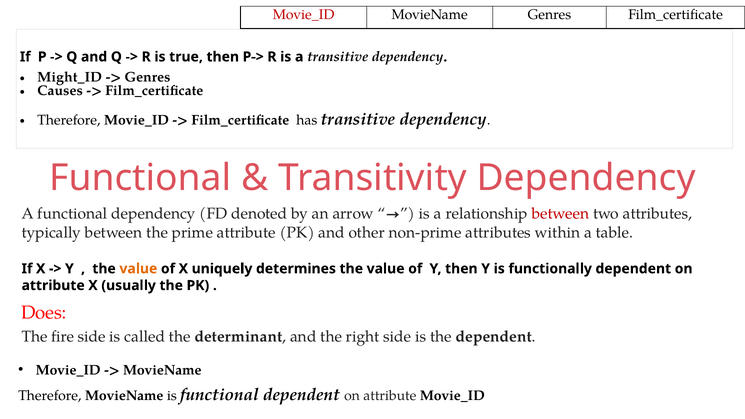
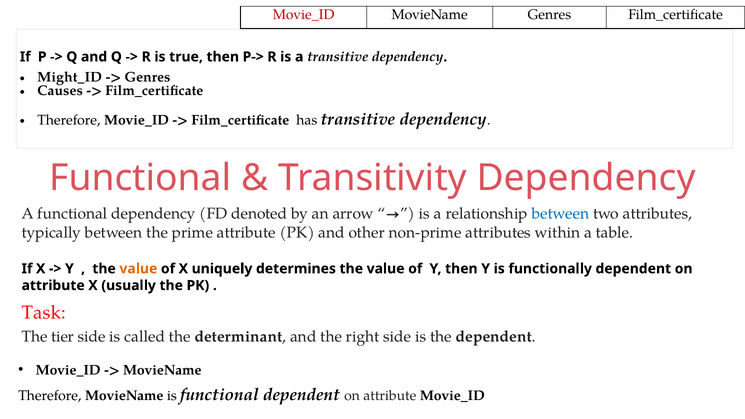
between colour: red -> blue (560, 214)
Does: Does -> Task (44, 313)
fire: fire -> tier (63, 337)
